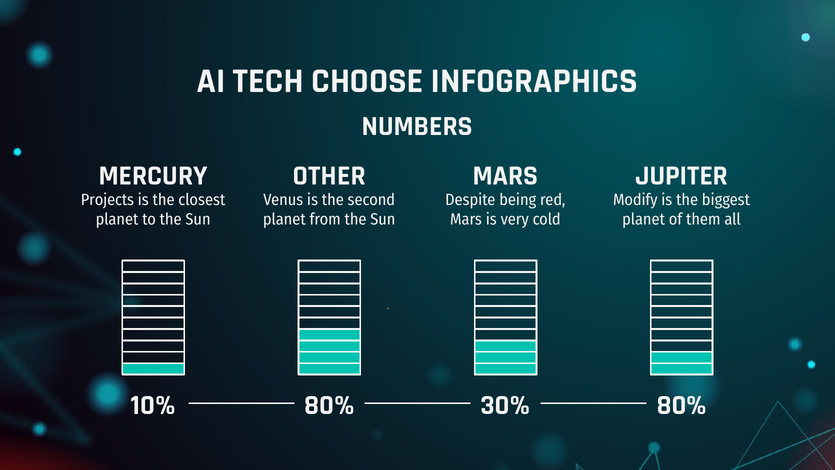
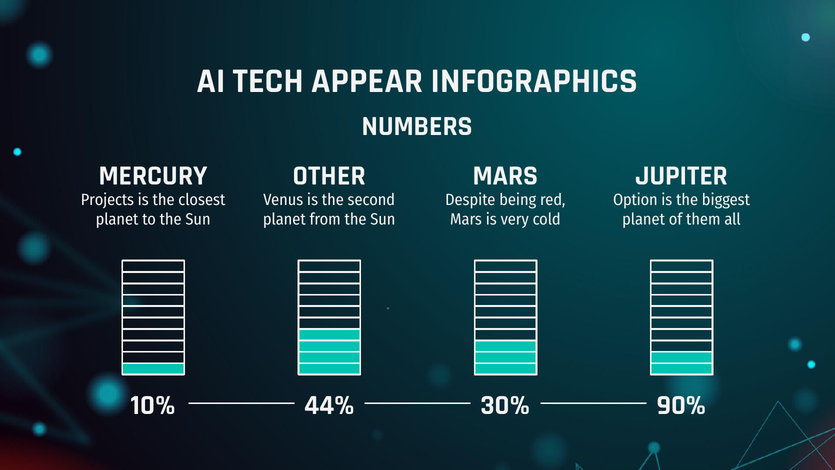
CHOOSE: CHOOSE -> APPEAR (367, 81)
Modify: Modify -> Option (635, 200)
80%: 80% -> 44% (329, 405)
80%: 80% -> 90% (682, 405)
